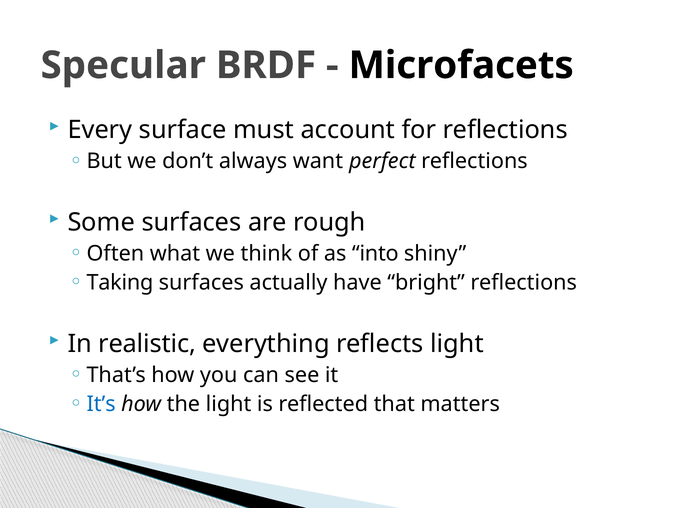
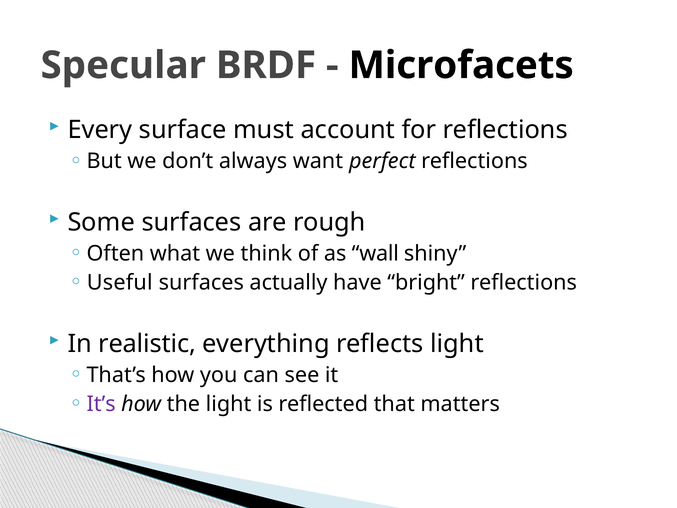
into: into -> wall (375, 253)
Taking: Taking -> Useful (120, 282)
It’s colour: blue -> purple (101, 404)
